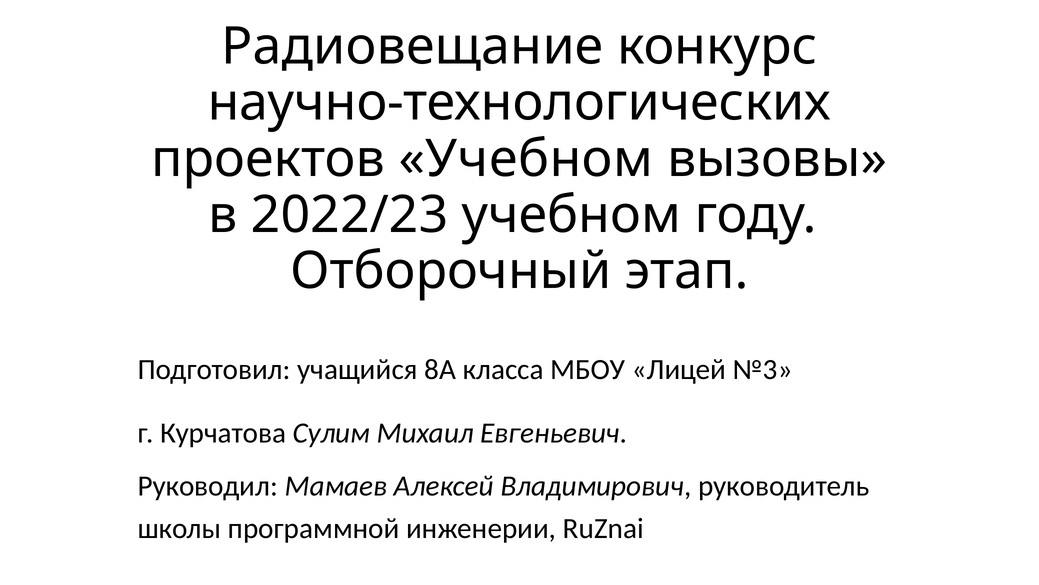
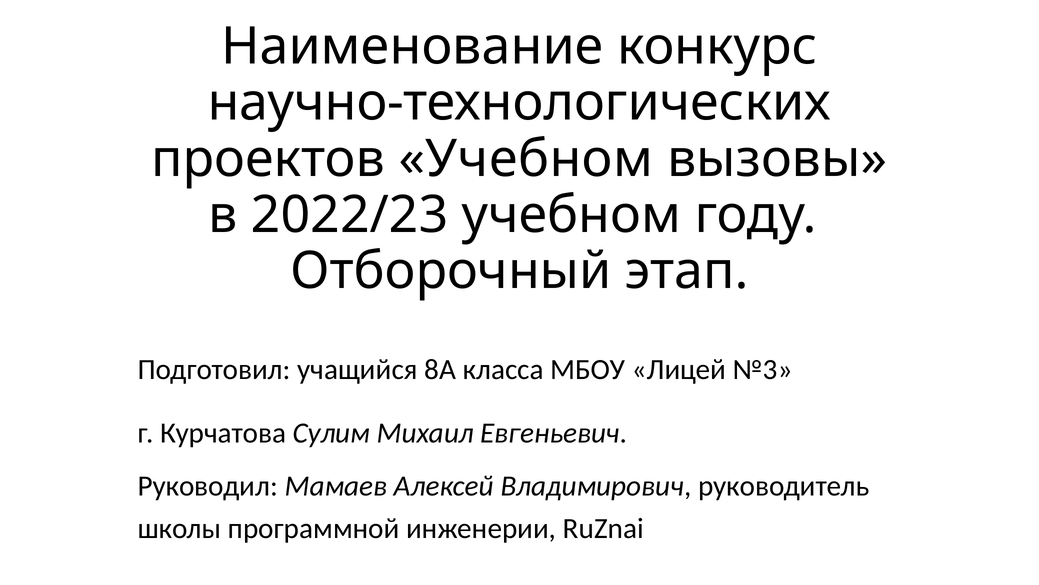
Радиовещание: Радиовещание -> Наименование (412, 47)
